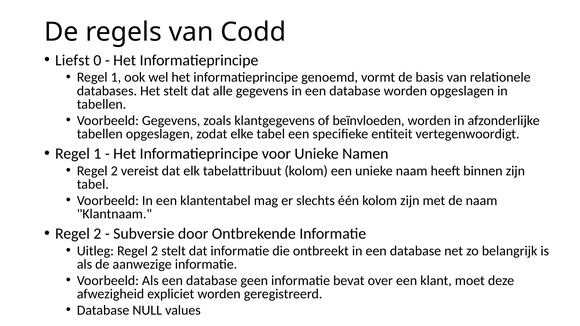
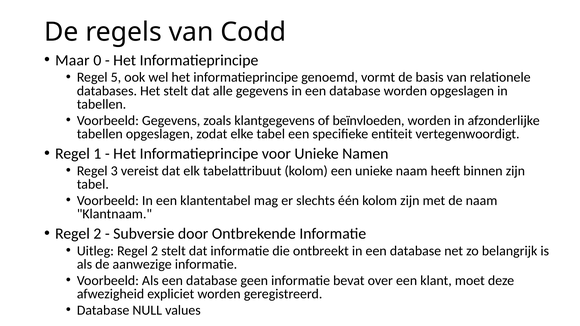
Liefst: Liefst -> Maar (72, 60)
1: 1 -> 5 (116, 77)
2: 2 -> 3 (114, 171)
